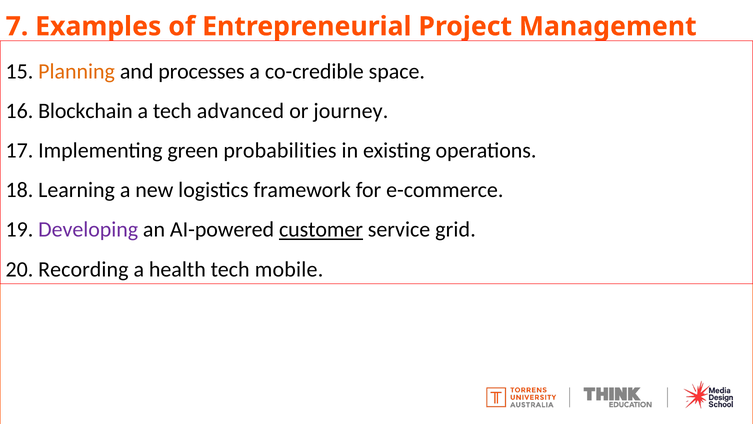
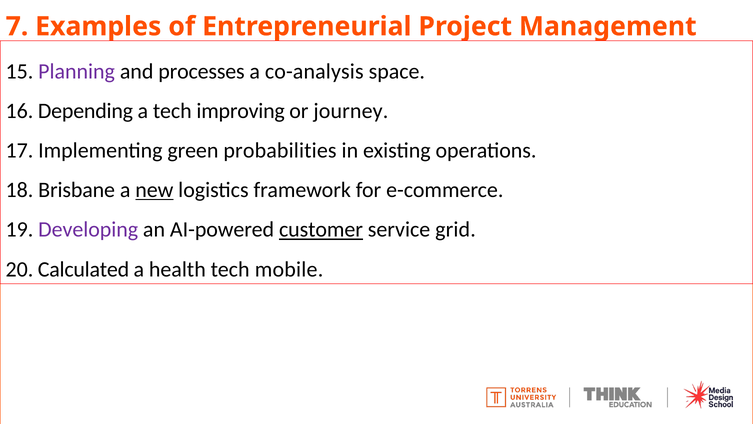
Planning colour: orange -> purple (77, 71)
co-credible: co-credible -> co-analysis (314, 71)
Blockchain: Blockchain -> Depending (85, 111)
advanced: advanced -> improving (241, 111)
Learning: Learning -> Brisbane (77, 190)
new underline: none -> present (154, 190)
Recording: Recording -> Calculated (83, 269)
